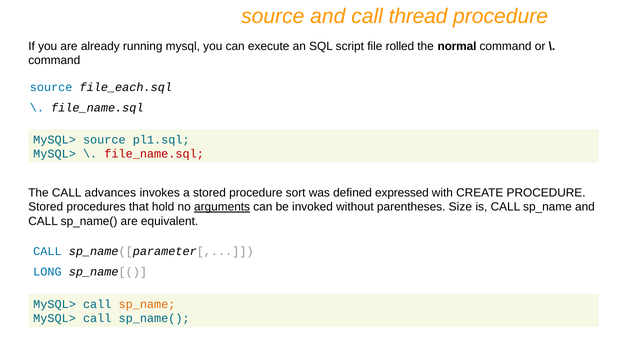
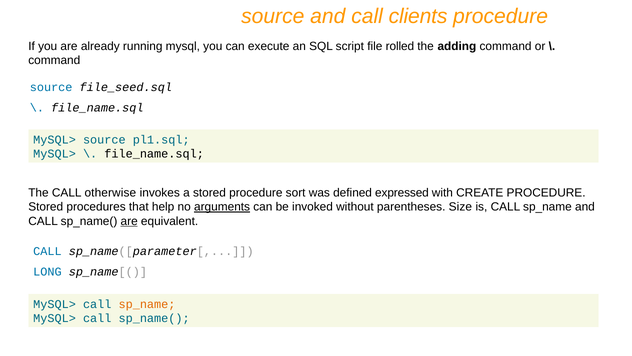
thread: thread -> clients (418, 16)
normal: normal -> adding (457, 46)
file_each.sql: file_each.sql -> file_seed.sql (126, 87)
file_name.sql colour: red -> black (154, 154)
advances: advances -> otherwise (110, 192)
hold: hold -> help (163, 207)
are underline: none -> present (129, 221)
